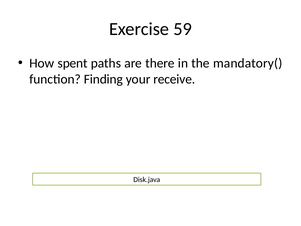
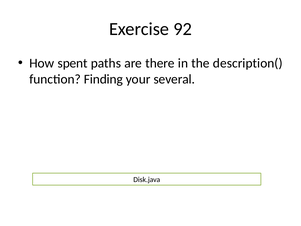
59: 59 -> 92 (183, 29)
mandatory(: mandatory( -> description( (248, 63)
receive: receive -> several (174, 79)
